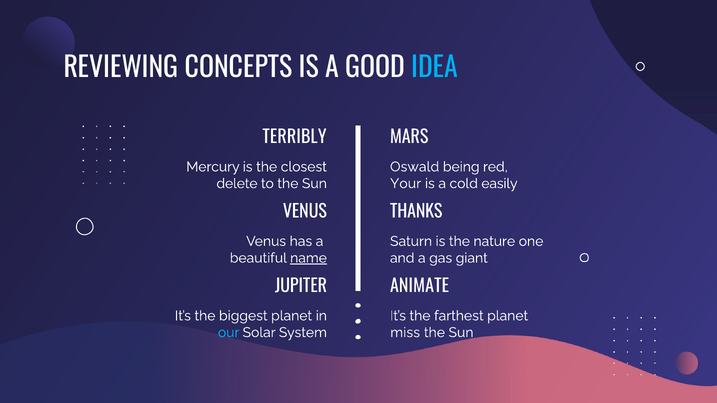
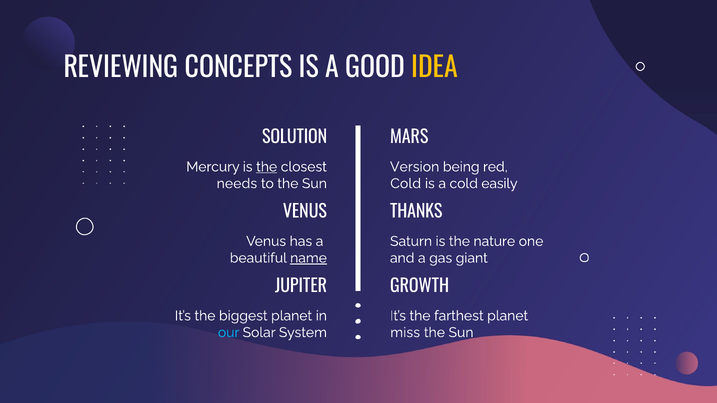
IDEA colour: light blue -> yellow (435, 68)
TERRIBLY: TERRIBLY -> SOLUTION (295, 137)
the underline: none -> present (267, 167)
Oswald: Oswald -> Version (415, 167)
delete: delete -> needs (237, 184)
Your: Your -> Cold (406, 184)
ANIMATE: ANIMATE -> GROWTH (420, 287)
